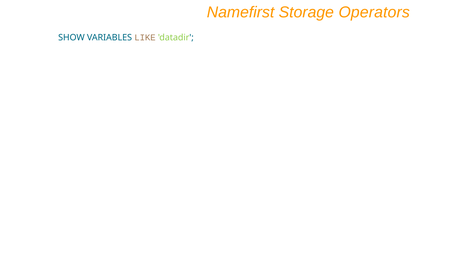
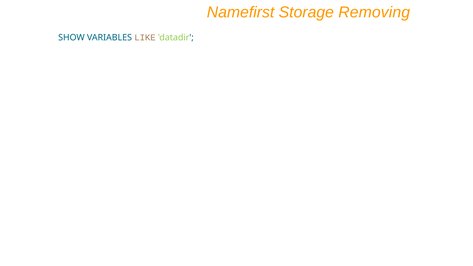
Operators: Operators -> Removing (374, 12)
